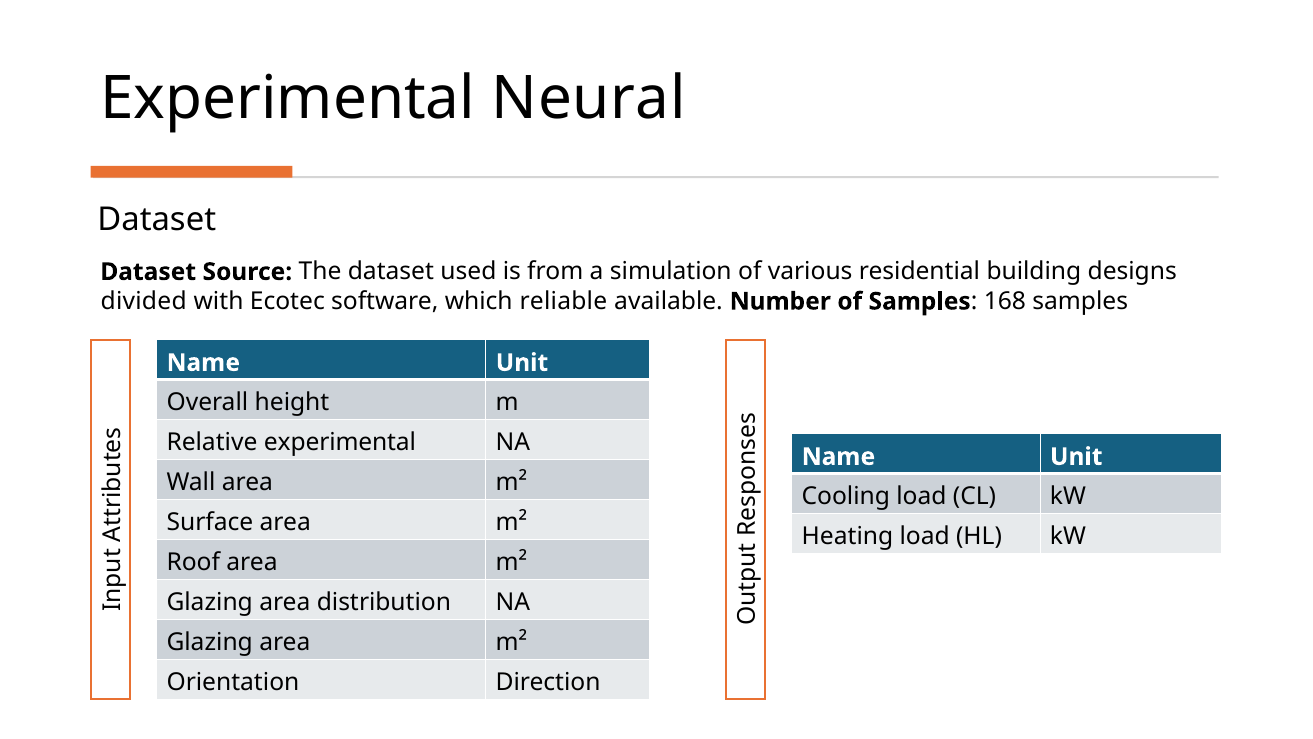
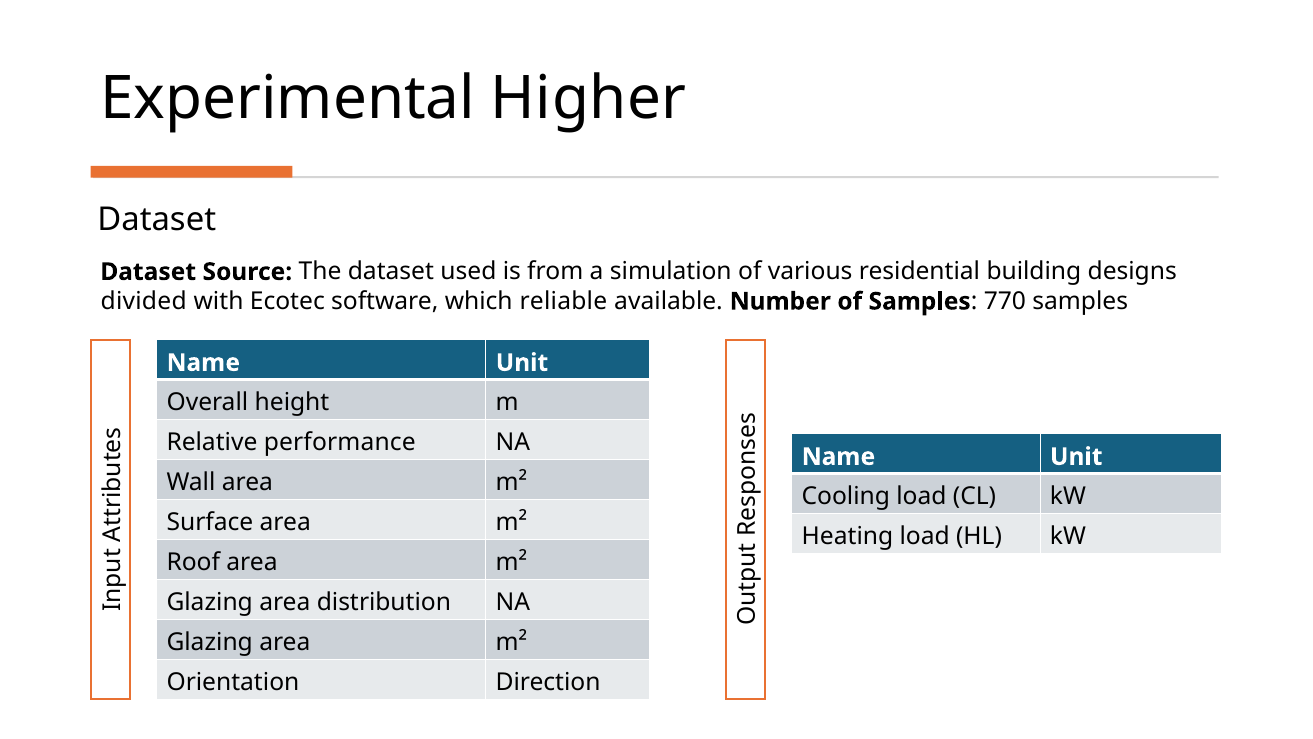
Neural: Neural -> Higher (589, 99)
168: 168 -> 770 (1005, 301)
Relative experimental: experimental -> performance (340, 442)
